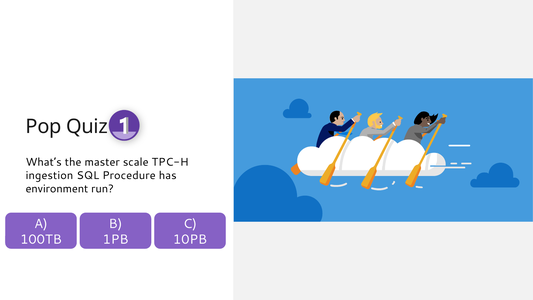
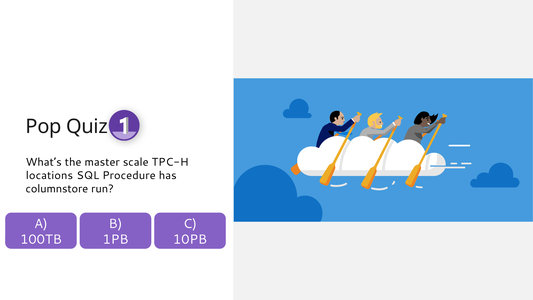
ingestion: ingestion -> locations (49, 175)
environment: environment -> columnstore (57, 189)
